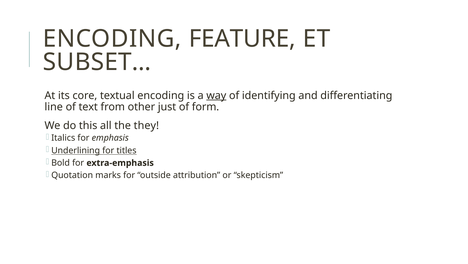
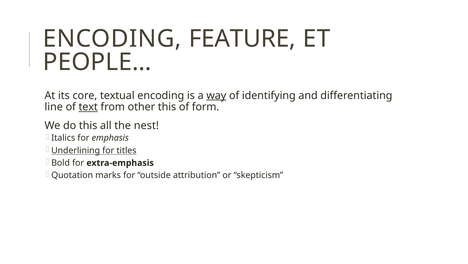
SUBSET…: SUBSET… -> PEOPLE… (97, 62)
text underline: none -> present (88, 107)
other just: just -> this (167, 107)
they: they -> nest (146, 125)
